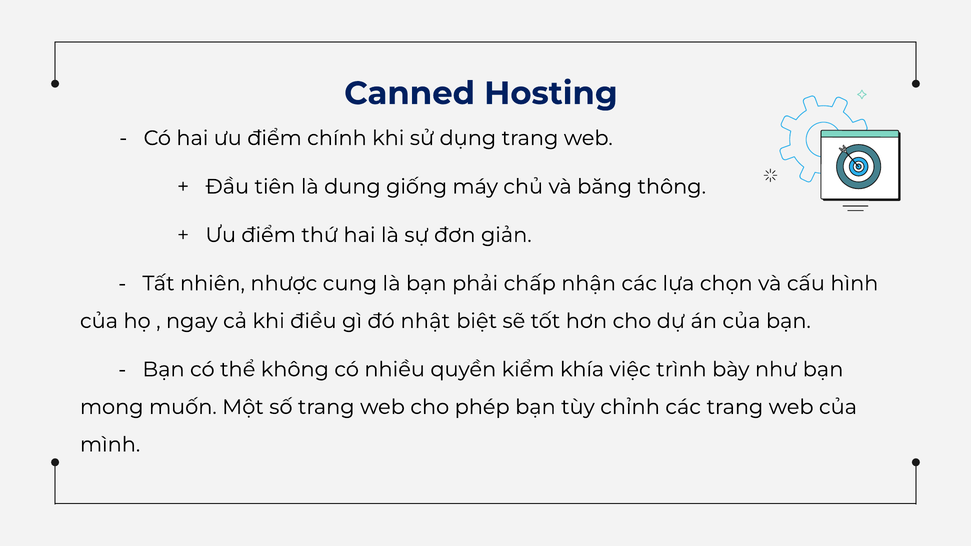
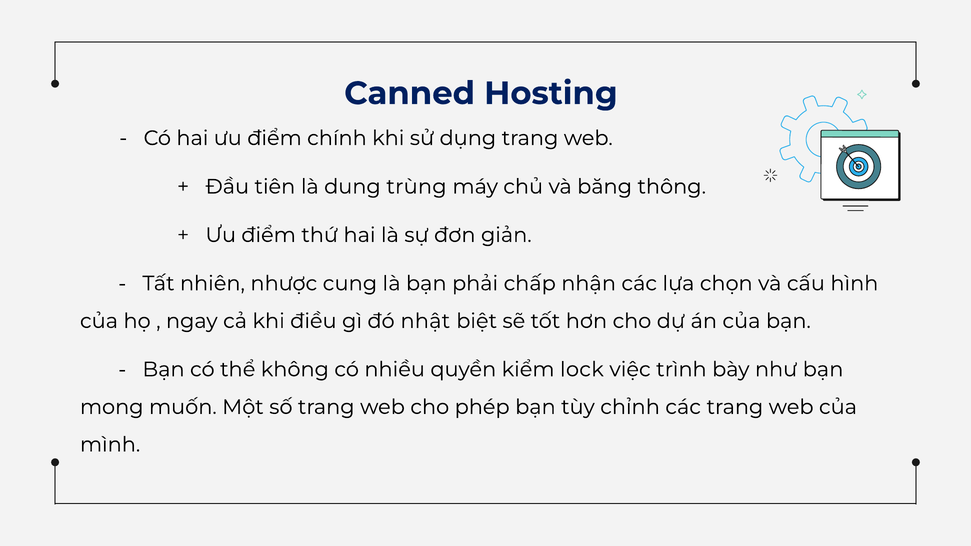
giống: giống -> trùng (416, 187)
khía: khía -> lock (582, 370)
